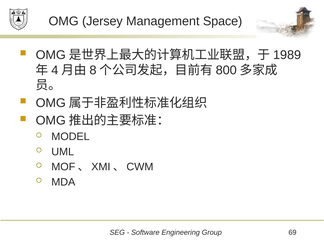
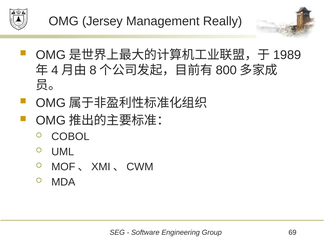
Space: Space -> Really (223, 21)
MODEL: MODEL -> COBOL (70, 137)
